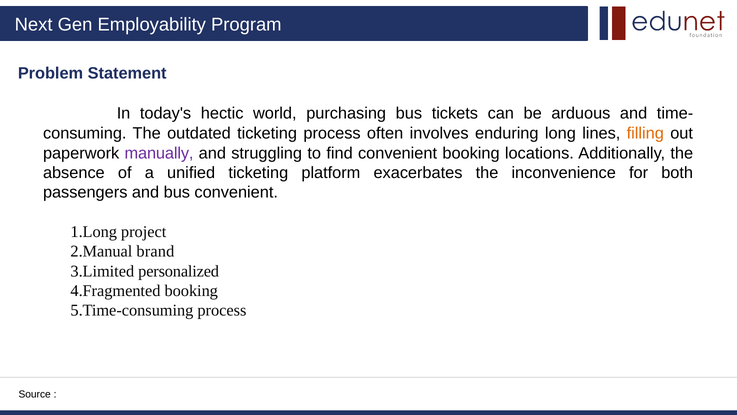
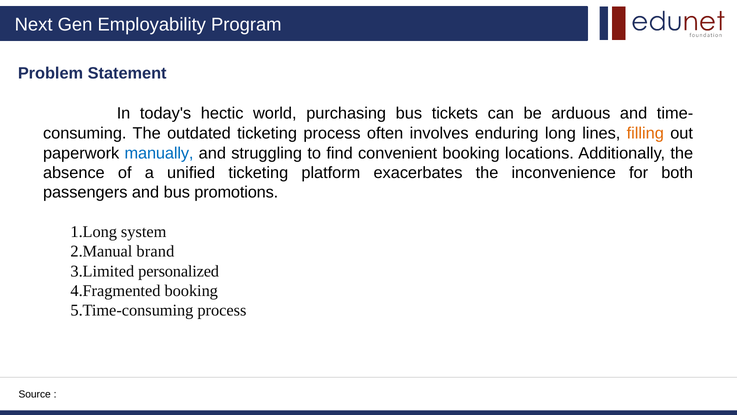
manually colour: purple -> blue (159, 153)
bus convenient: convenient -> promotions (236, 192)
project: project -> system (144, 232)
